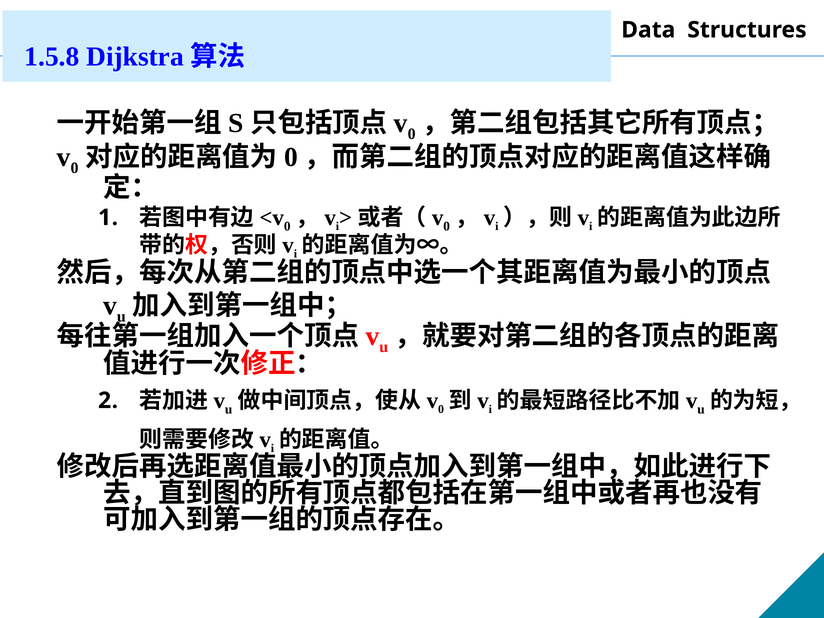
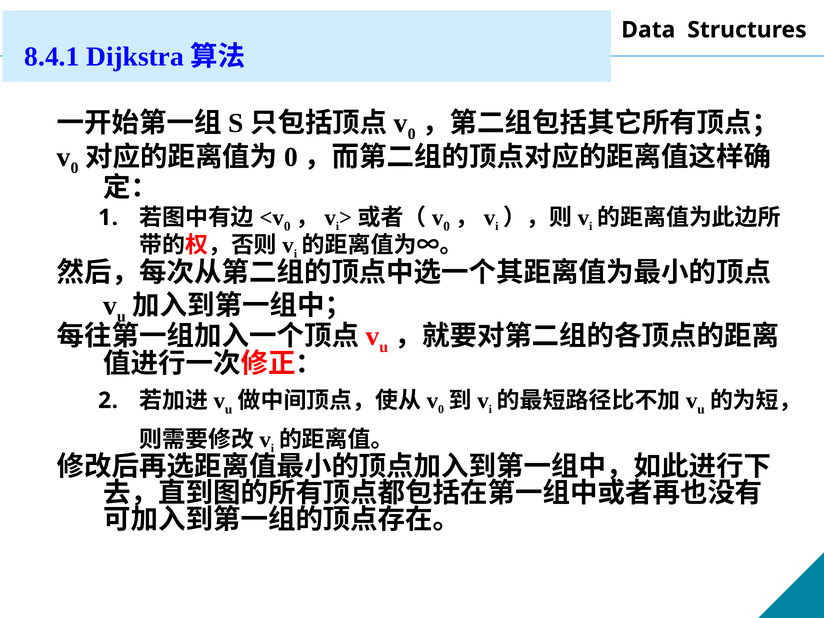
1.5.8: 1.5.8 -> 8.4.1 (52, 57)
